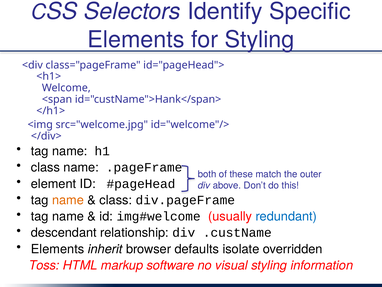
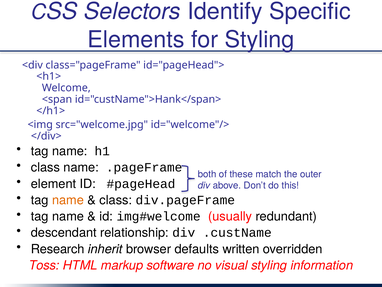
redundant colour: blue -> black (286, 216)
Elements: Elements -> Research (58, 249)
isolate: isolate -> written (241, 249)
